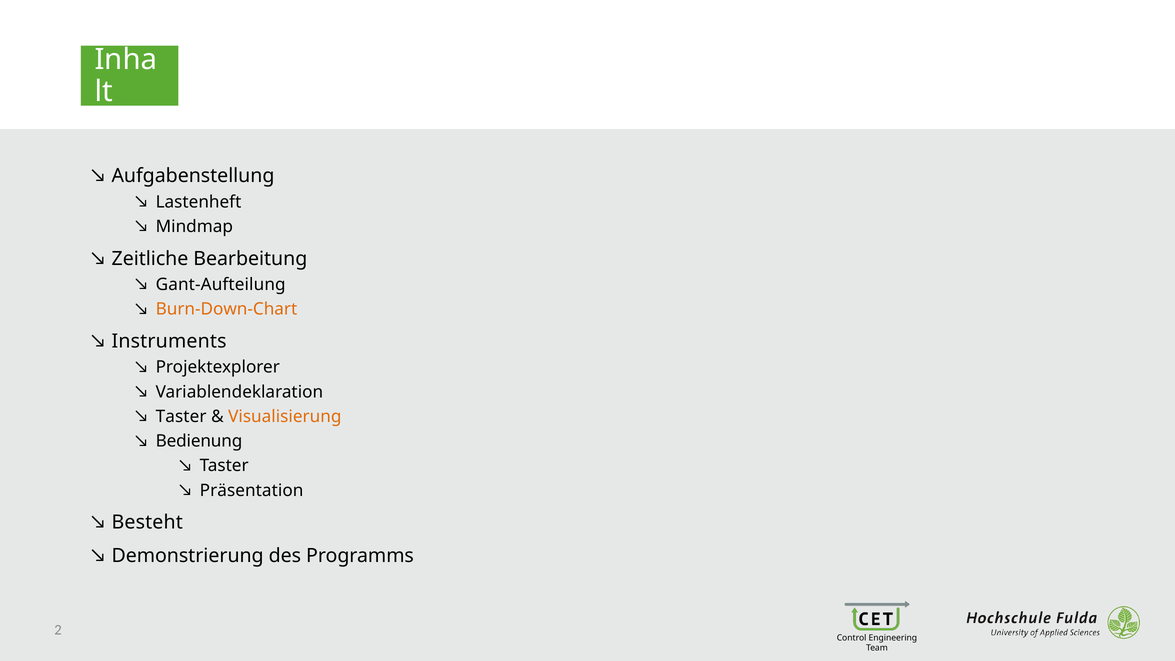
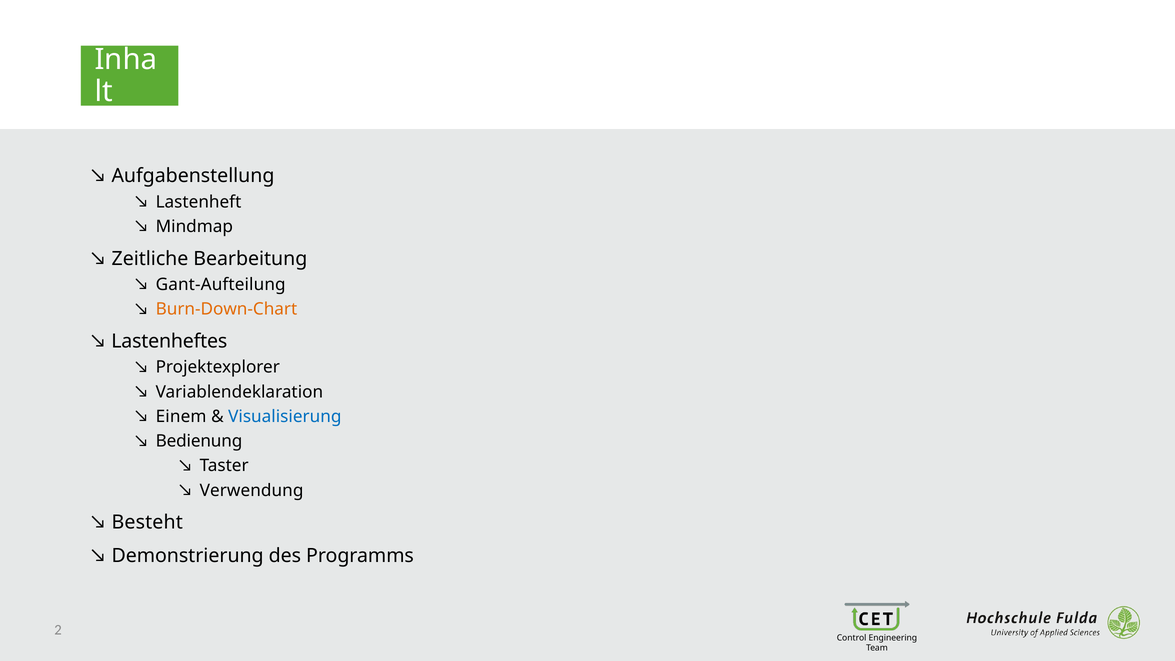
Instruments: Instruments -> Lastenheftes (169, 341)
Taster: Taster -> Einem (181, 417)
Visualisierung colour: orange -> blue (285, 417)
Präsentation: Präsentation -> Verwendung (252, 490)
